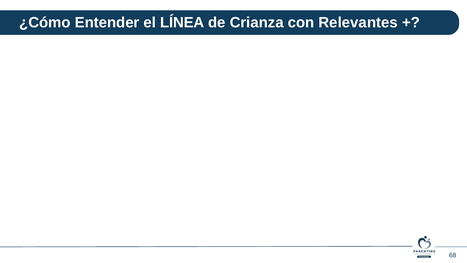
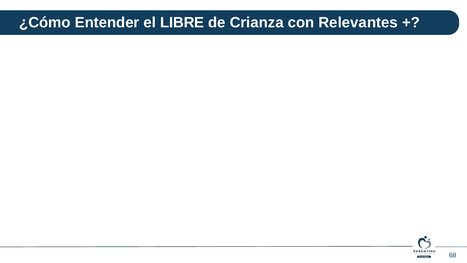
LÍNEA: LÍNEA -> LIBRE (182, 22)
